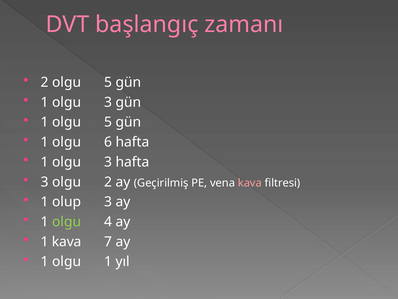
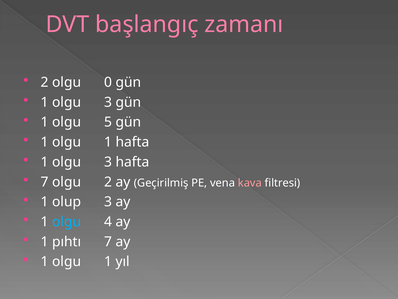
2 olgu 5: 5 -> 0 (108, 82)
6: 6 -> 1 (108, 142)
3: 3 -> 7 (45, 182)
olgu colour: light green -> light blue (67, 221)
1 kava: kava -> pıhtı (67, 241)
